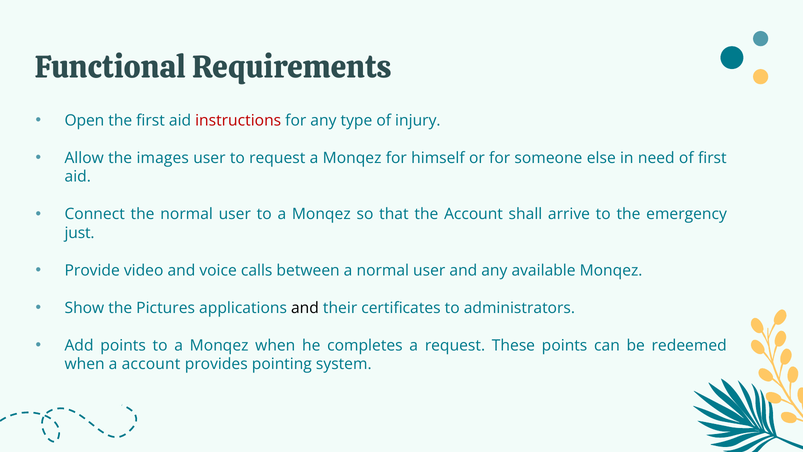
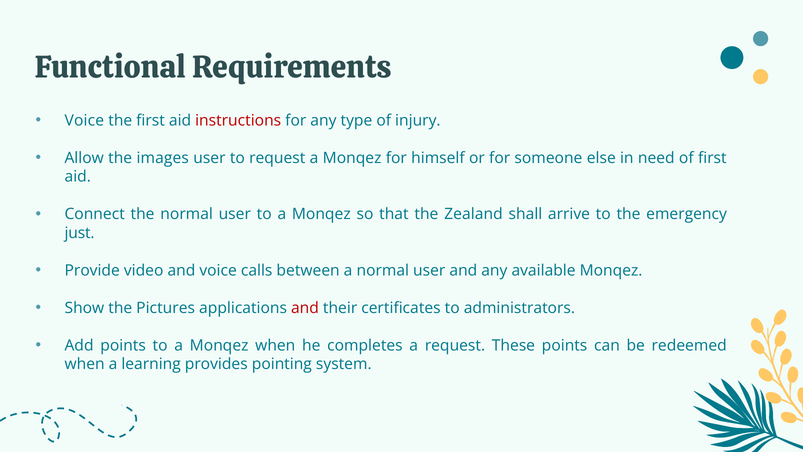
Open: Open -> Voice (84, 120)
the Account: Account -> Zealand (473, 214)
and colour: black -> red (305, 308)
a account: account -> learning (151, 364)
